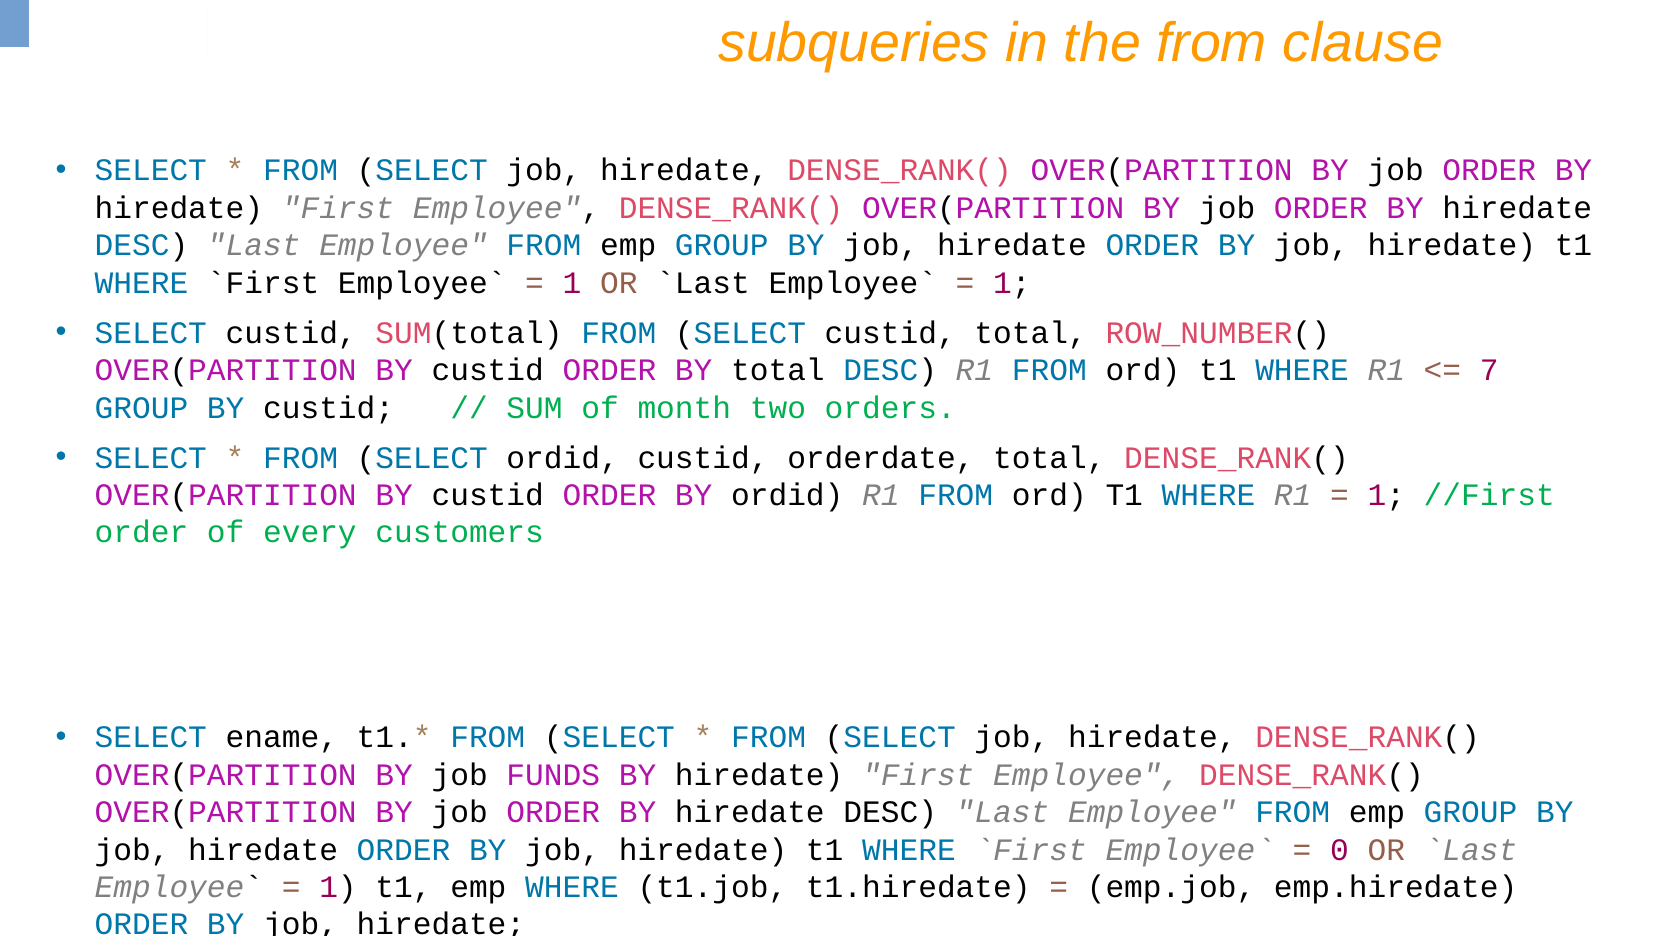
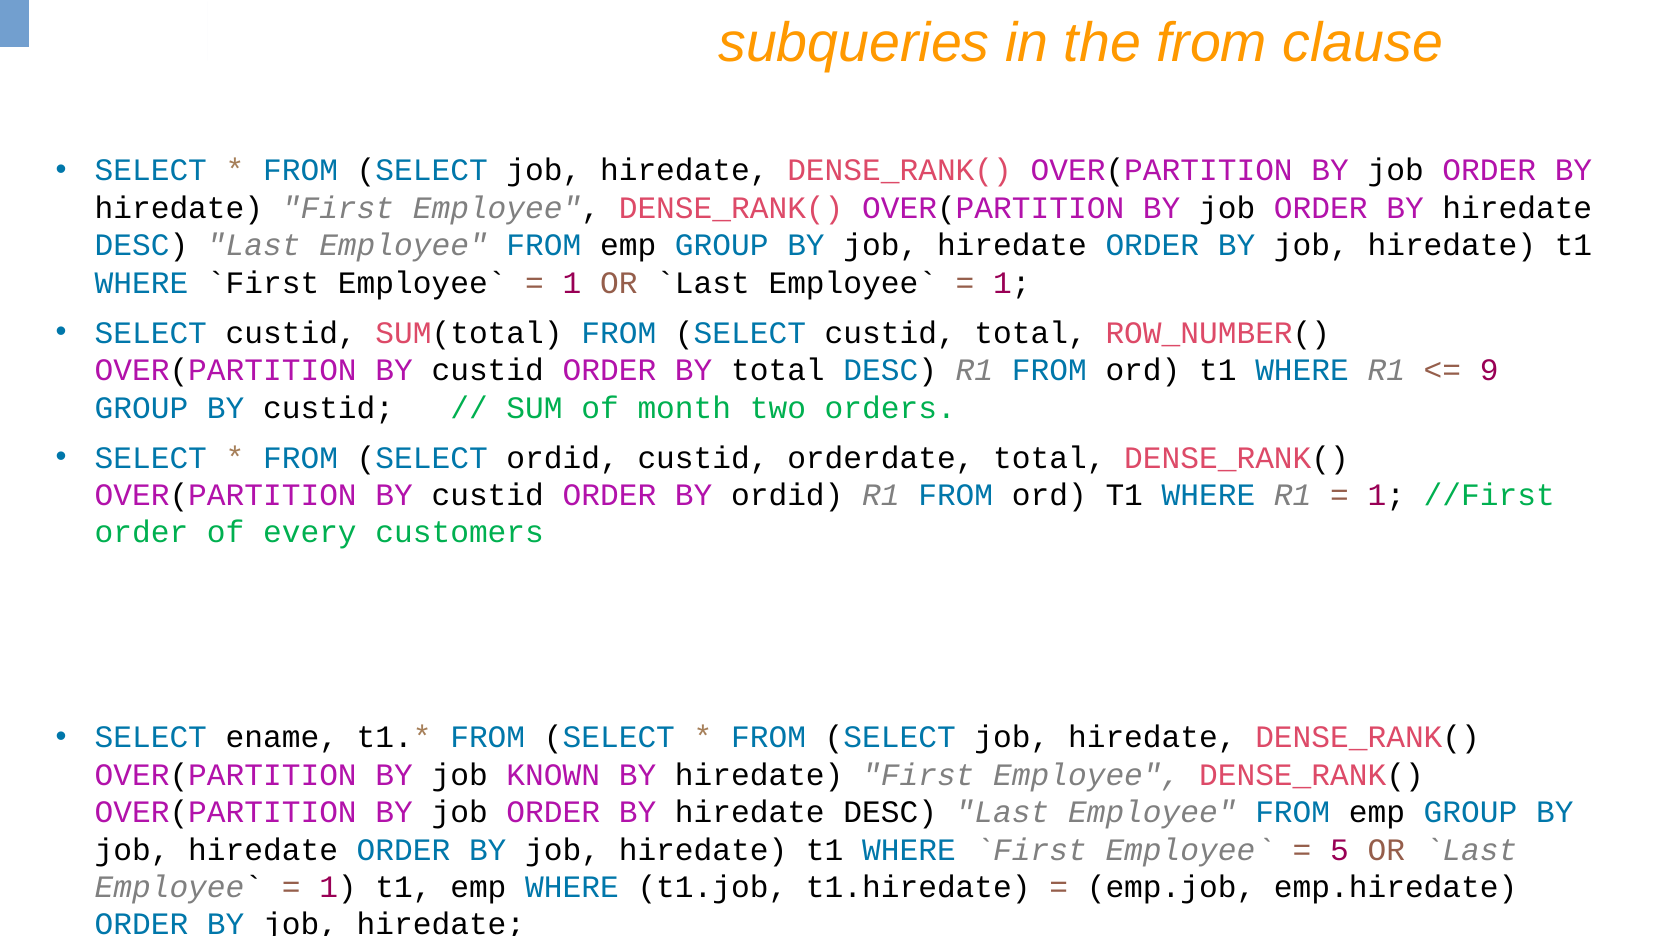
7: 7 -> 9 (1489, 370)
FUNDS: FUNDS -> KNOWN (553, 775)
0: 0 -> 5 (1339, 850)
